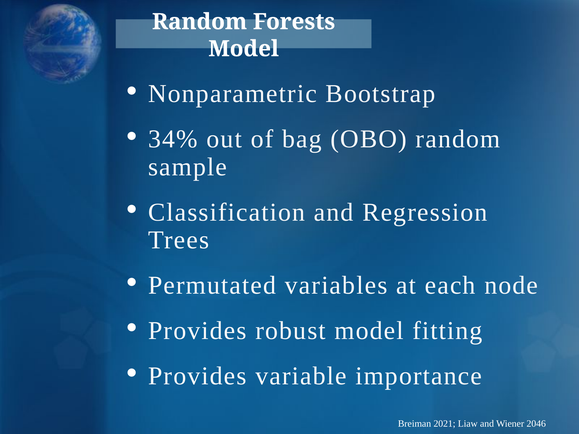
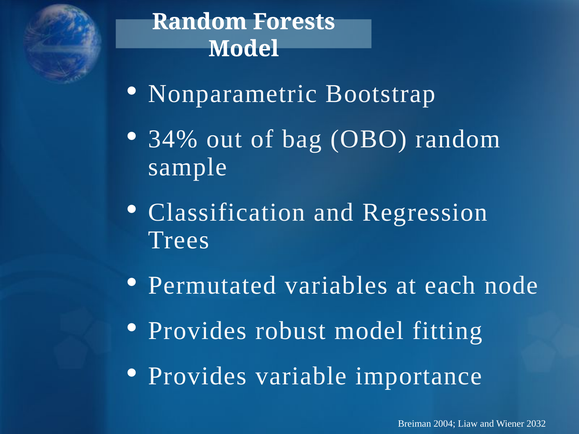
2021: 2021 -> 2004 (444, 424)
2046: 2046 -> 2032 (536, 424)
